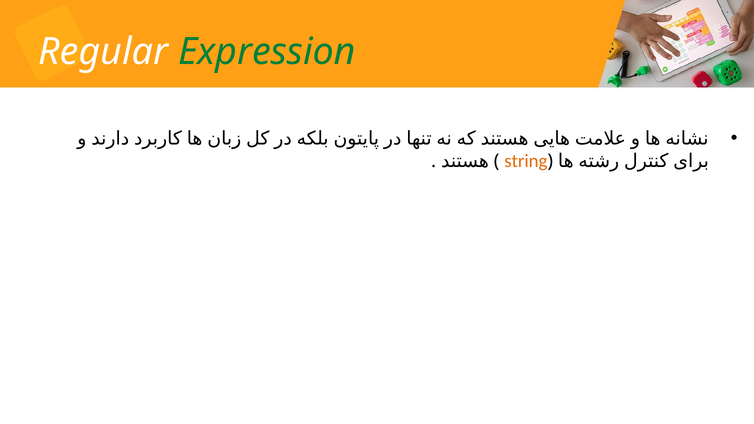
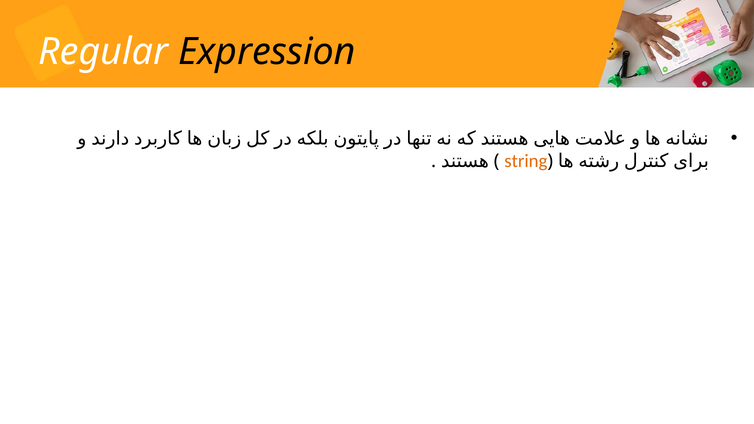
Expression colour: green -> black (267, 52)
